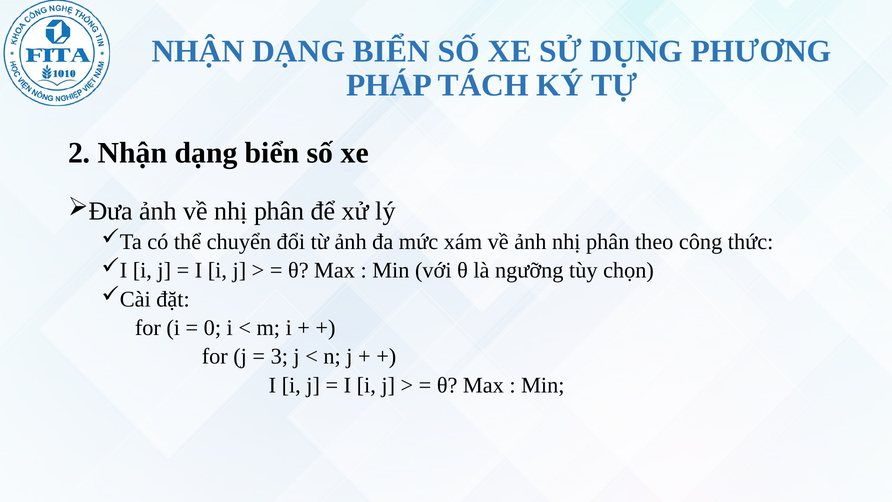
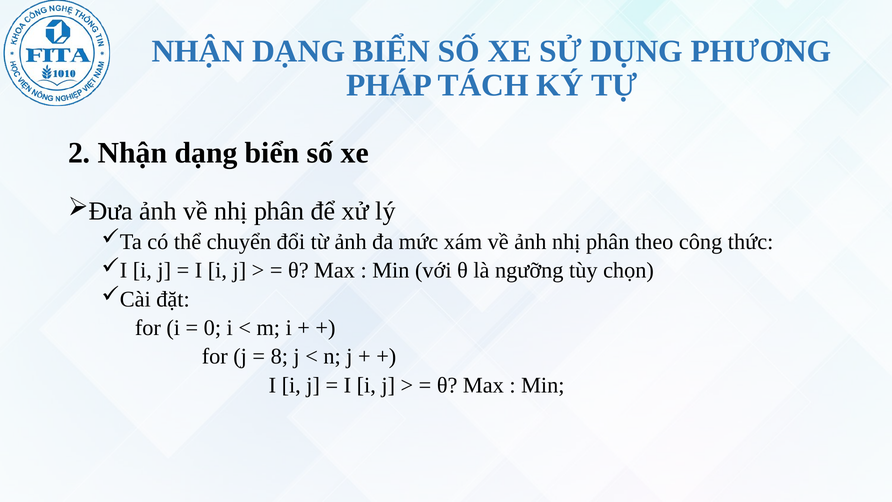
3: 3 -> 8 (279, 356)
